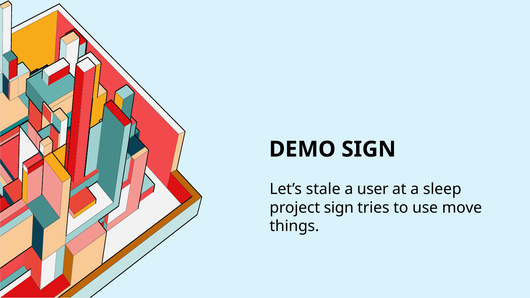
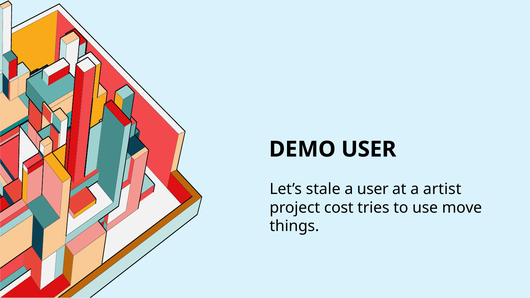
DEMO SIGN: SIGN -> USER (369, 149)
sleep: sleep -> artist (442, 189)
project sign: sign -> cost (339, 208)
